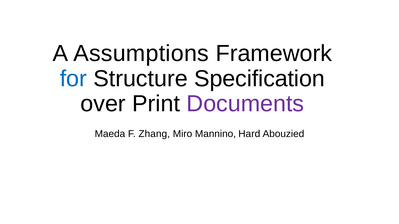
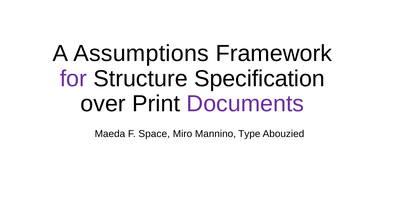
for colour: blue -> purple (73, 79)
Zhang: Zhang -> Space (154, 134)
Hard: Hard -> Type (249, 134)
